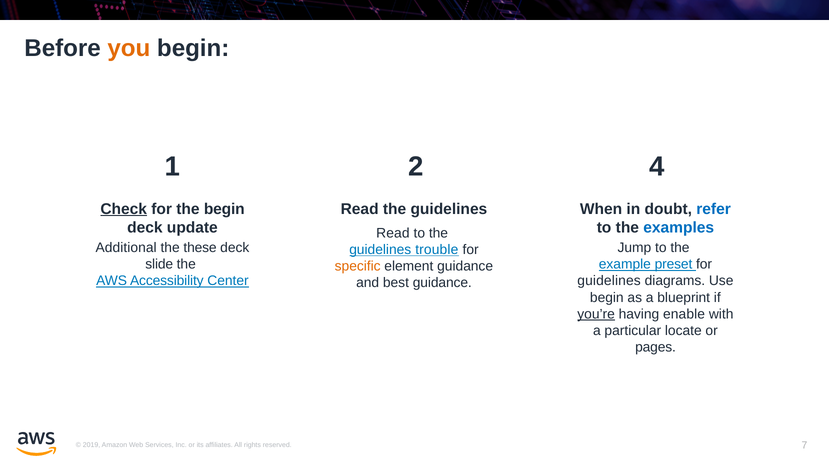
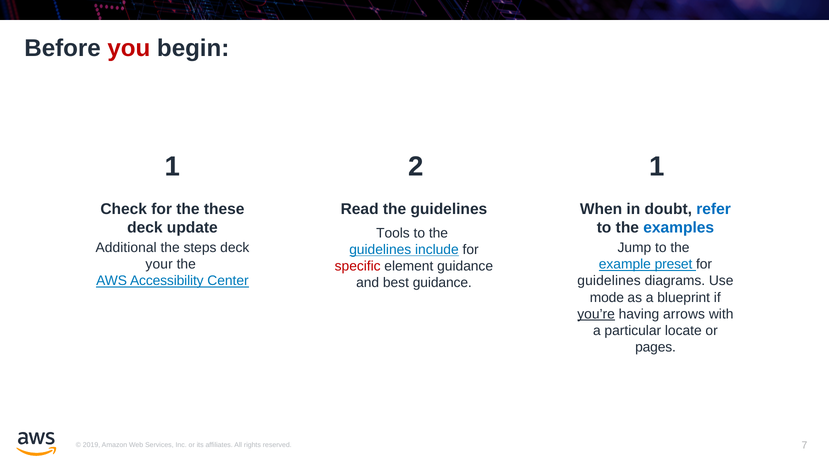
you colour: orange -> red (129, 48)
2 4: 4 -> 1 (657, 167)
Check underline: present -> none (124, 209)
the begin: begin -> these (224, 209)
Read: Read -> Tools (393, 233)
these: these -> steps (200, 247)
trouble: trouble -> include (437, 249)
slide: slide -> your (159, 264)
specific colour: orange -> red (358, 266)
begin: begin -> mode (607, 297)
enable: enable -> arrows (684, 314)
